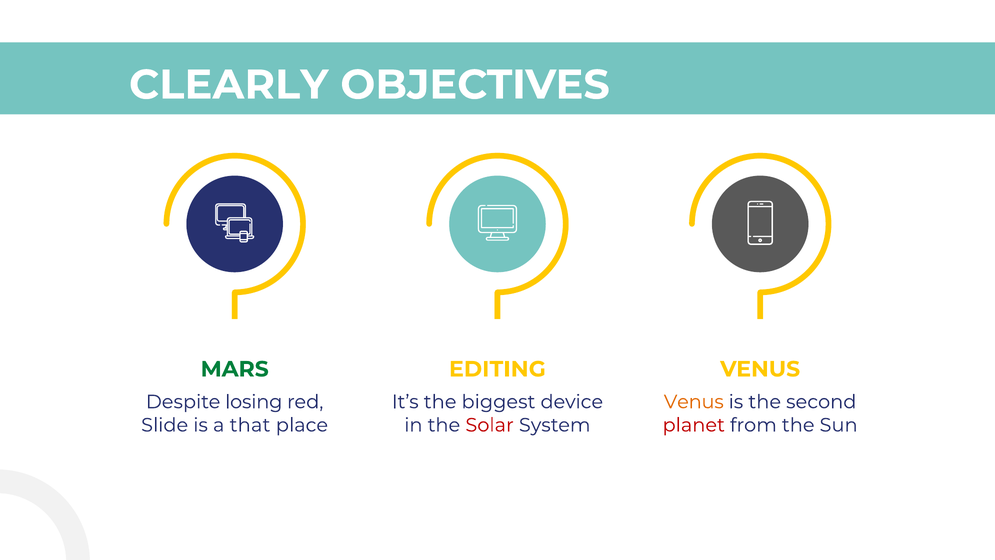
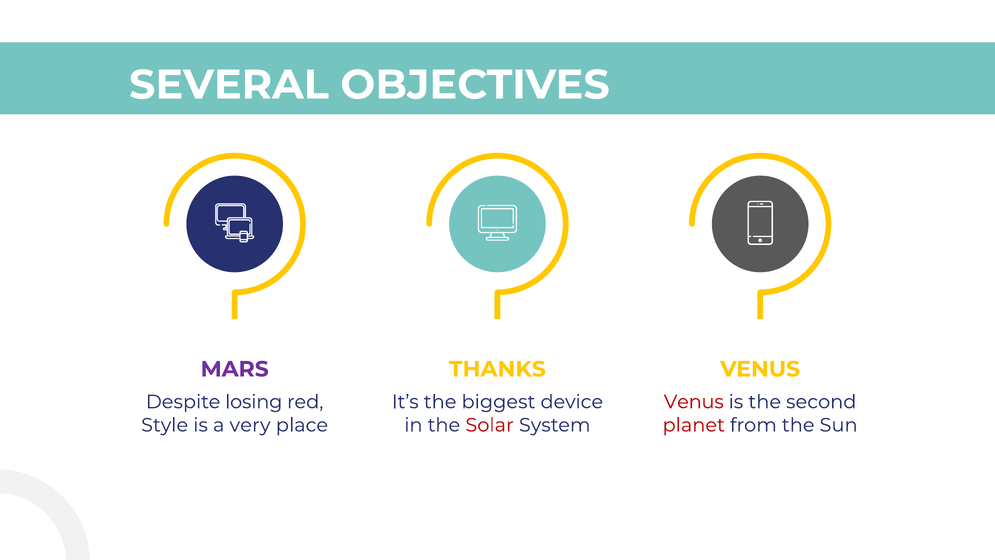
CLEARLY: CLEARLY -> SEVERAL (229, 85)
MARS colour: green -> purple (235, 369)
EDITING: EDITING -> THANKS (497, 369)
Venus colour: orange -> red (694, 402)
Slide: Slide -> Style (165, 425)
that: that -> very (250, 425)
